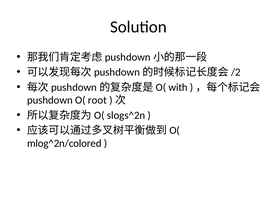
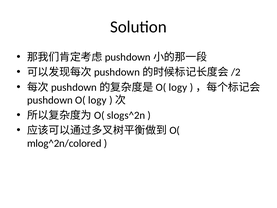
with: with -> logy (178, 87)
O( root: root -> logy (97, 100)
